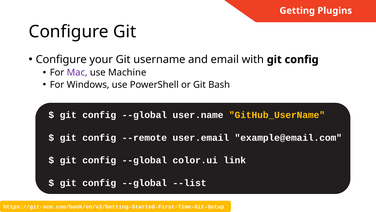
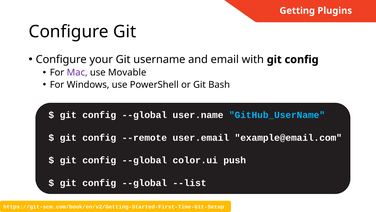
Machine: Machine -> Movable (127, 72)
GitHub_UserName colour: yellow -> light blue (277, 115)
link: link -> push (235, 160)
